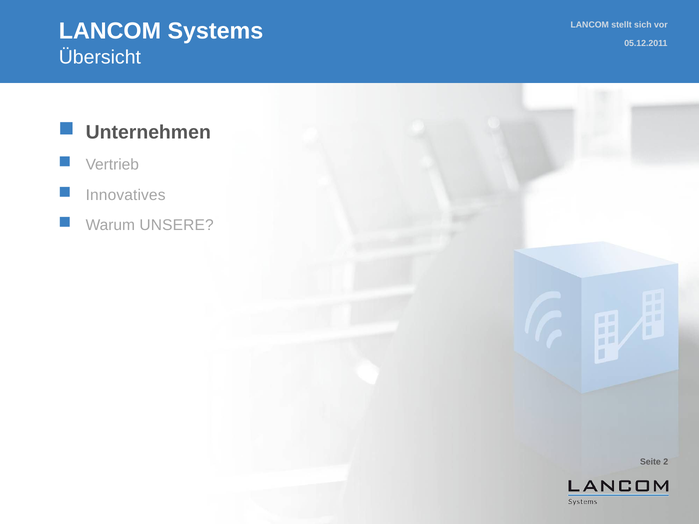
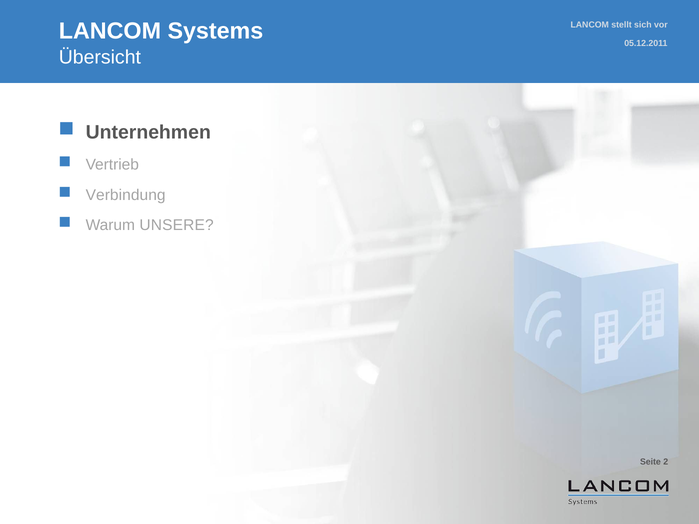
Innovatives: Innovatives -> Verbindung (126, 195)
